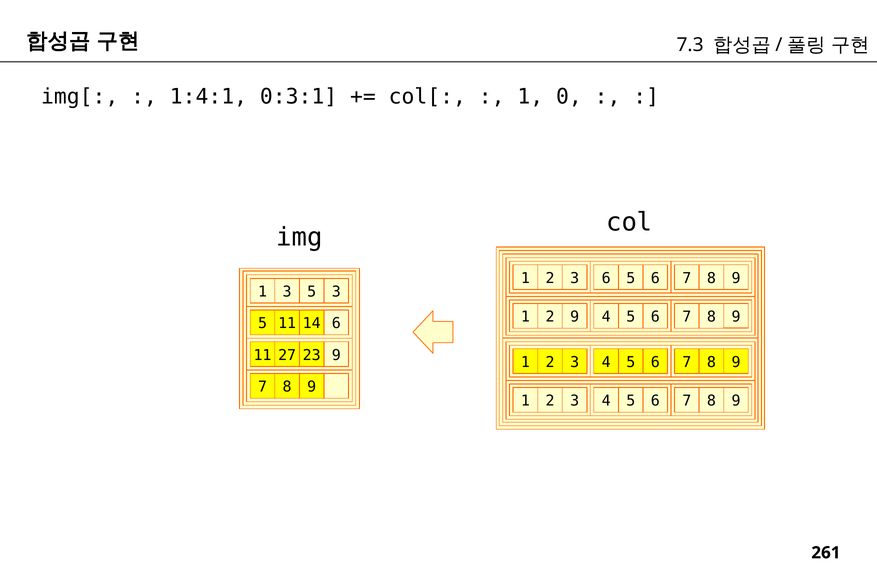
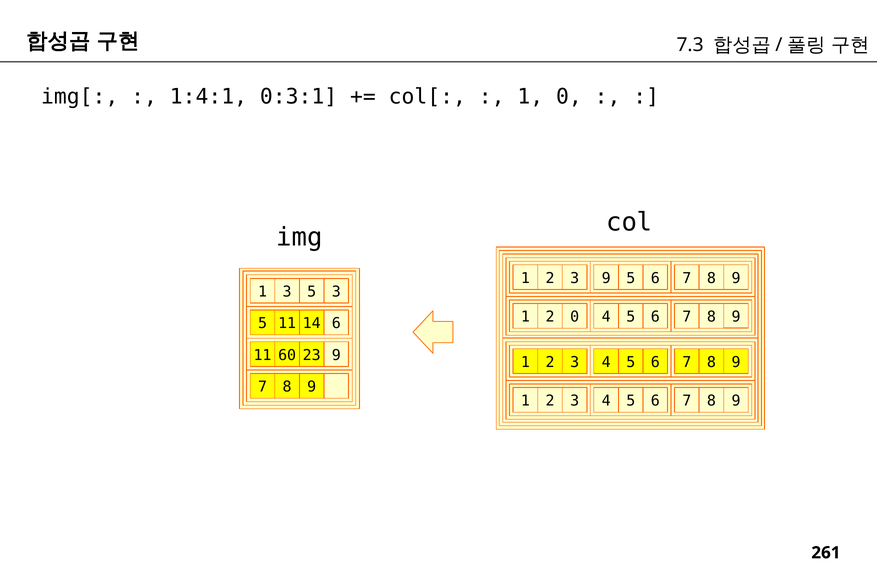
3 6: 6 -> 9 (606, 278)
2 9: 9 -> 0 (575, 317)
27: 27 -> 60 (287, 355)
